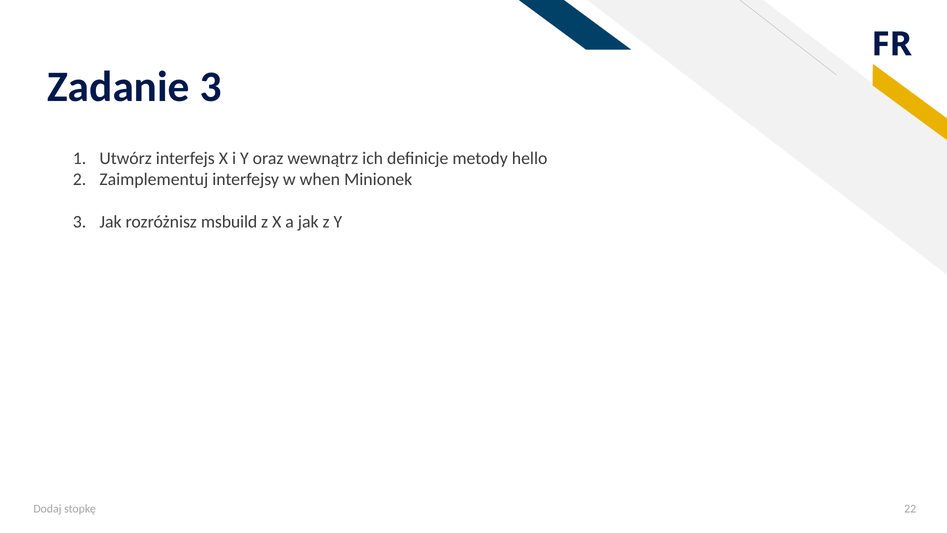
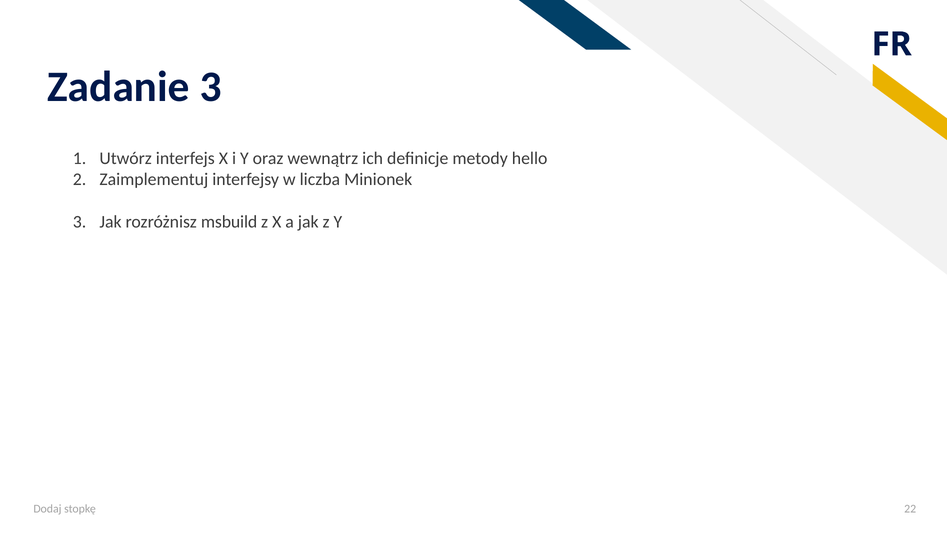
when: when -> liczba (320, 179)
